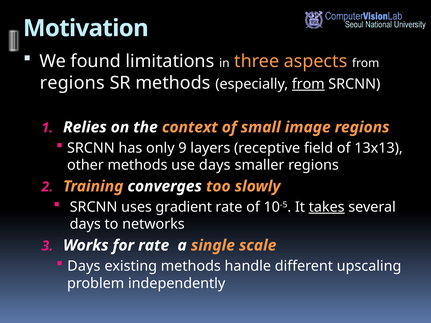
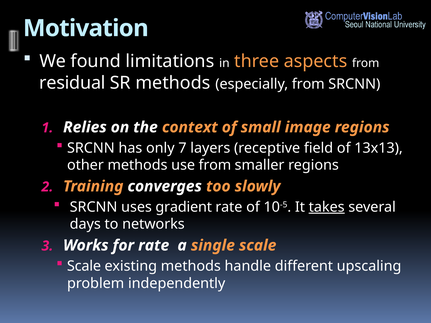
regions: regions -> residual (72, 83)
from underline: present -> none (308, 84)
9: 9 -> 7 (182, 148)
use days: days -> from (215, 165)
Days: Days -> Scale (84, 266)
